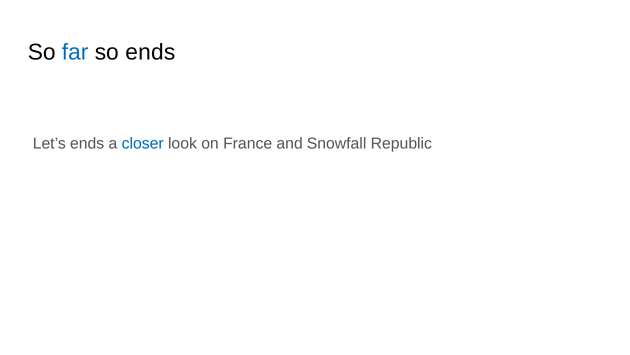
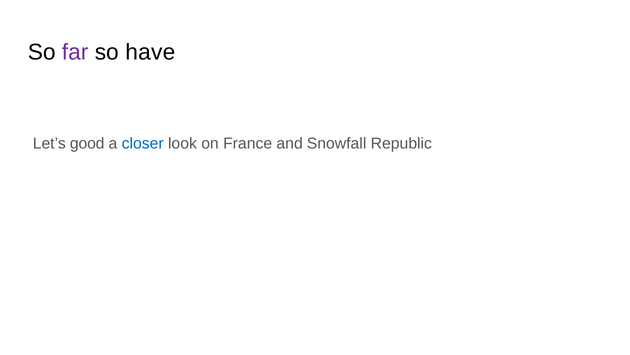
far colour: blue -> purple (75, 52)
so ends: ends -> have (150, 52)
Let’s ends: ends -> good (87, 143)
